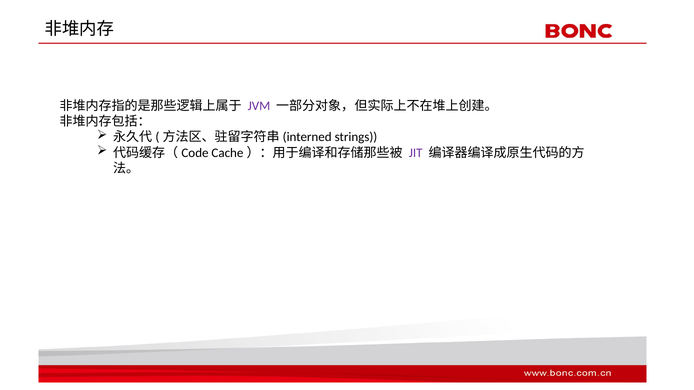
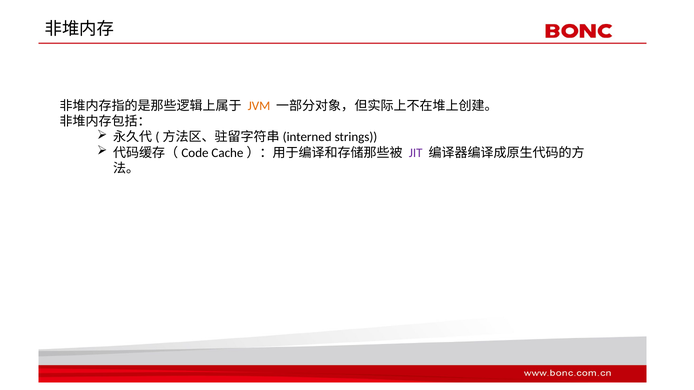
JVM colour: purple -> orange (259, 106)
